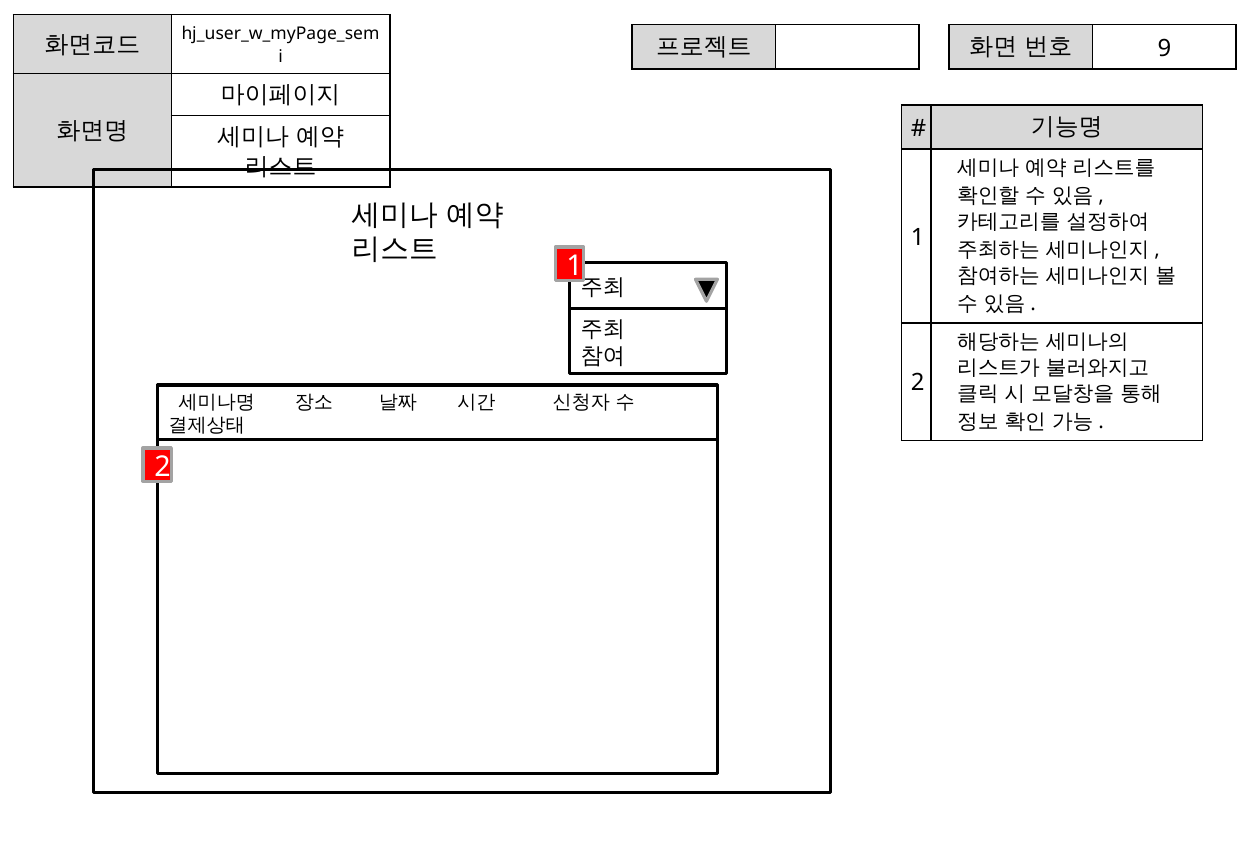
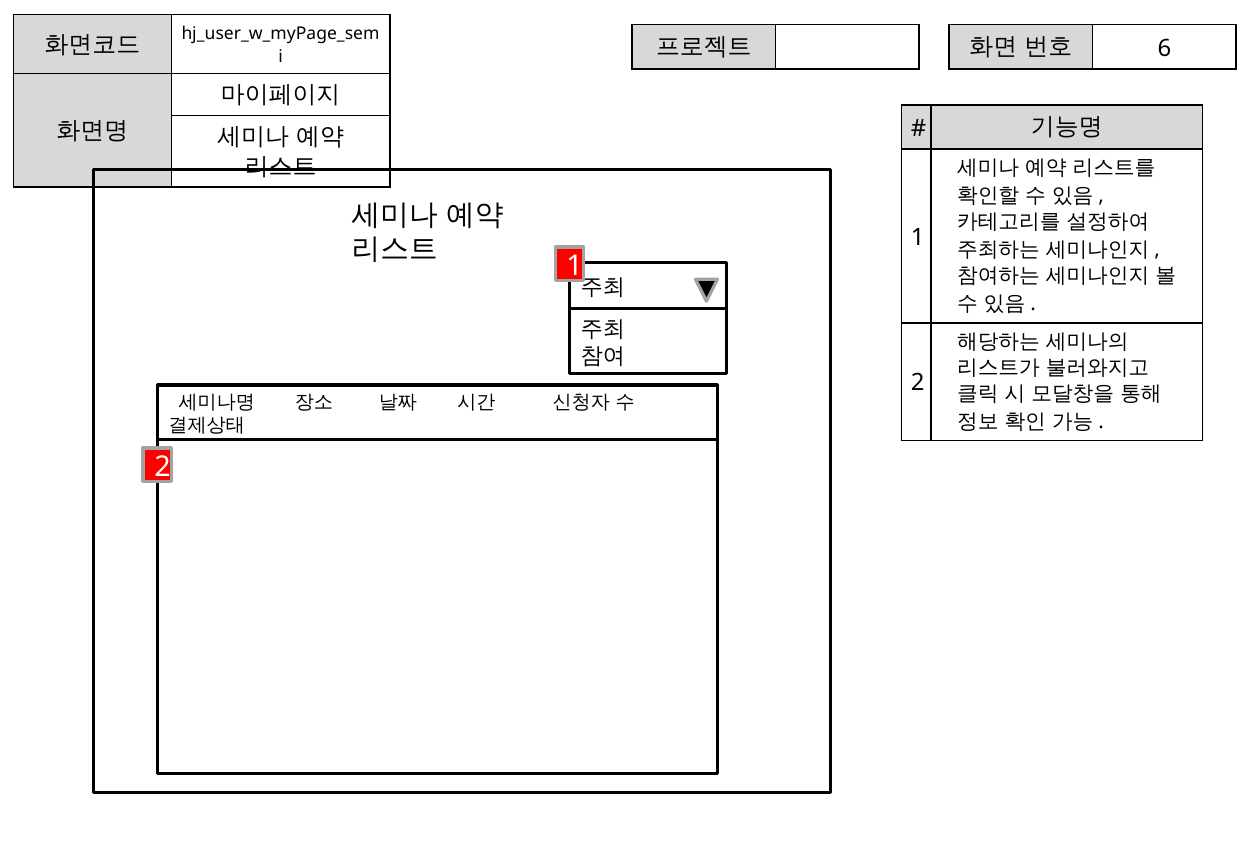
9: 9 -> 6 (1164, 48)
